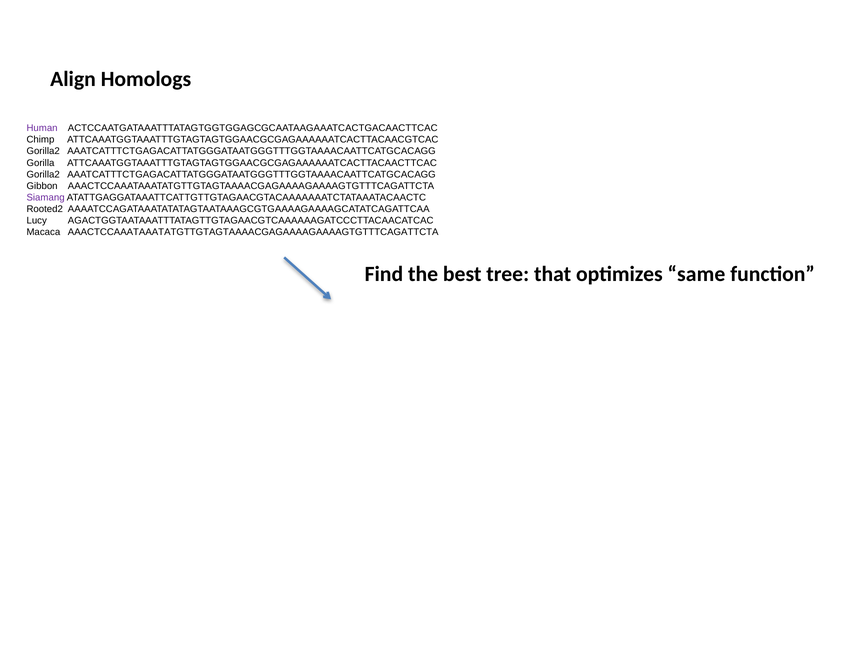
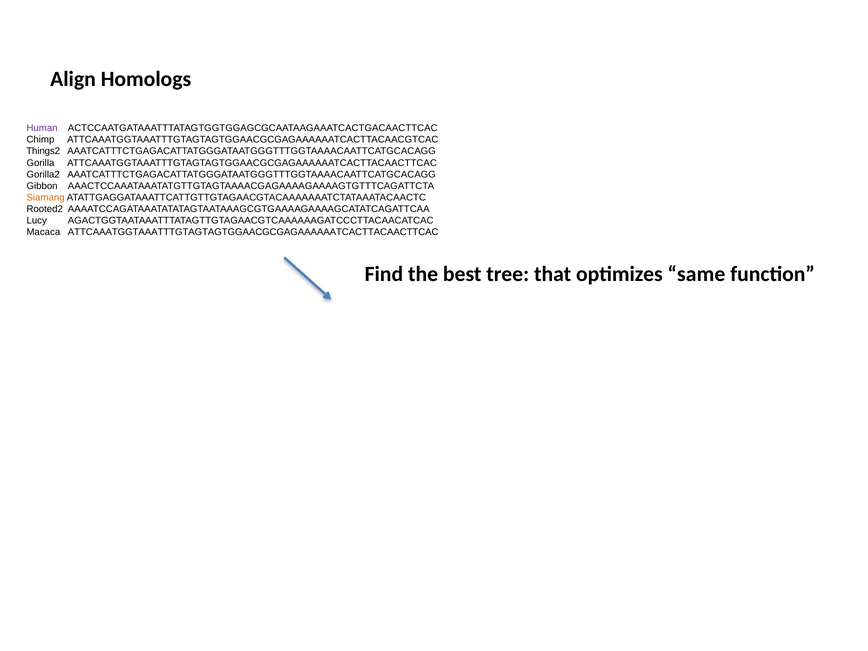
Gorilla2: Gorilla2 -> Things2 (43, 151)
Siamang colour: purple -> orange (46, 197)
Macaca AAACTCCAAATAAATATGTTGTAGTAAAACGAGAAAAGAAAAGTGTTTCAGATTCTA: AAACTCCAAATAAATATGTTGTAGTAAAACGAGAAAAGAAAAGTGTTTCAGATTCTA -> ATTCAAATGGTAAATTTGTAGTAGTGGAACGCGAGAAAAAATCACTTACAACTTCAC (253, 232)
